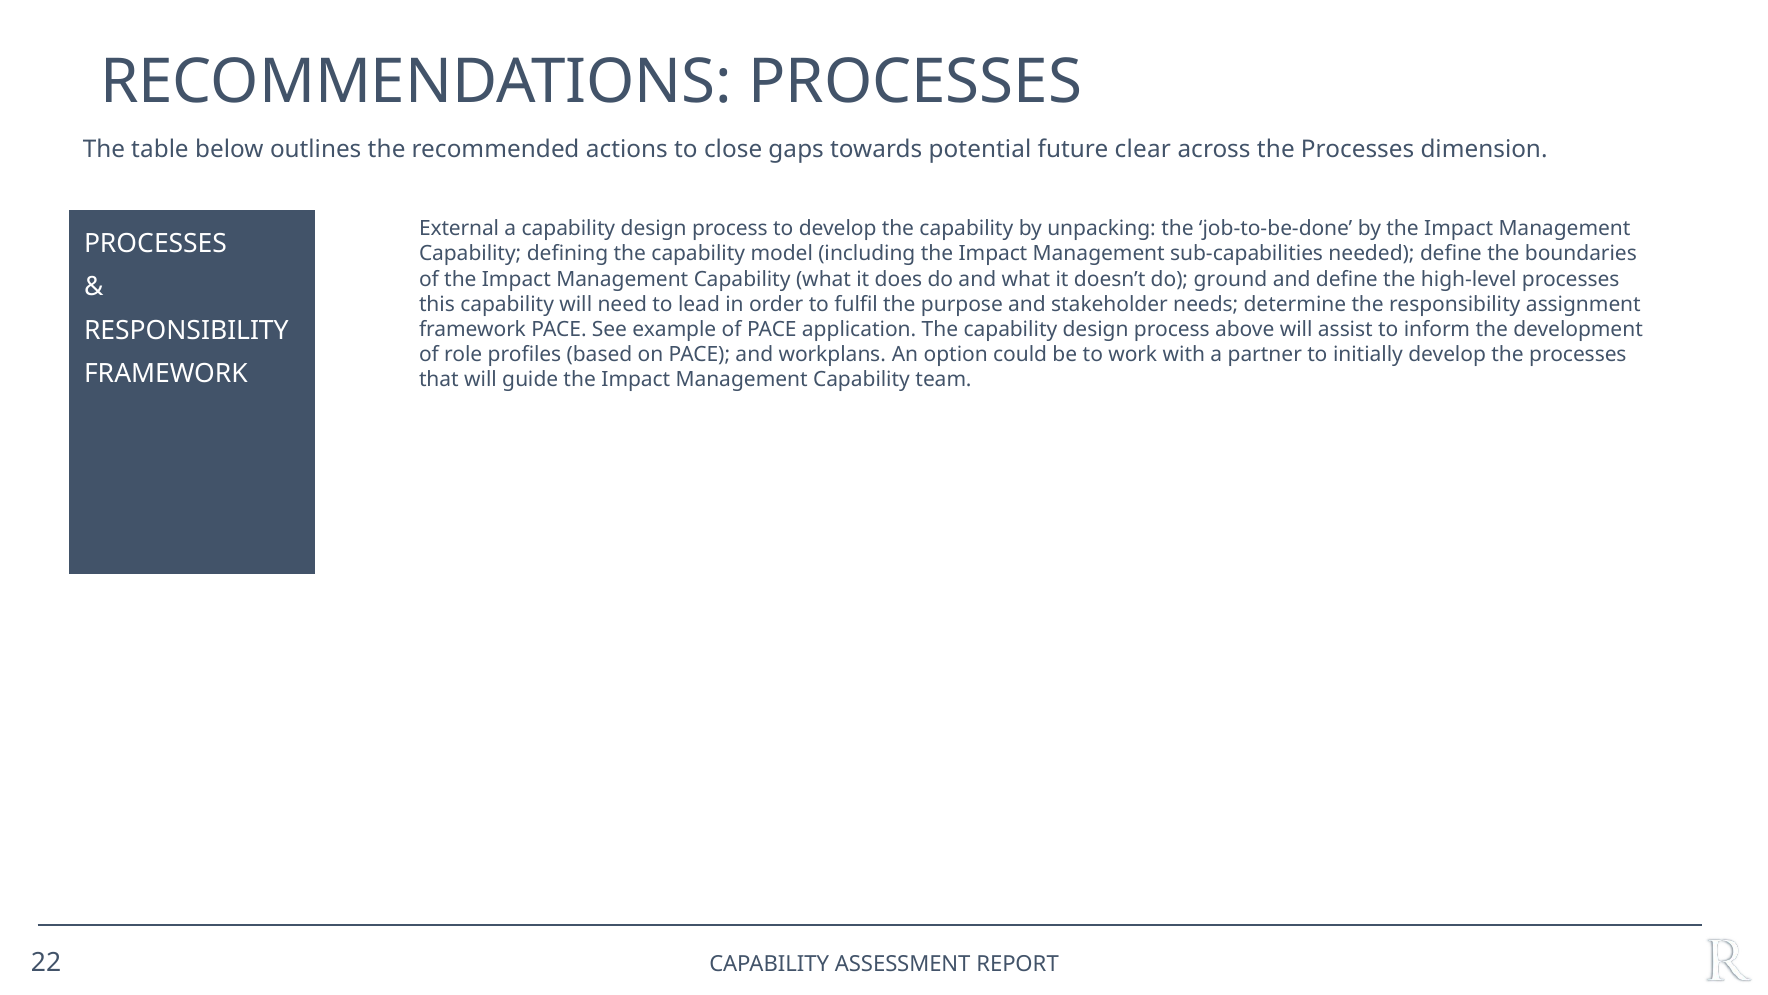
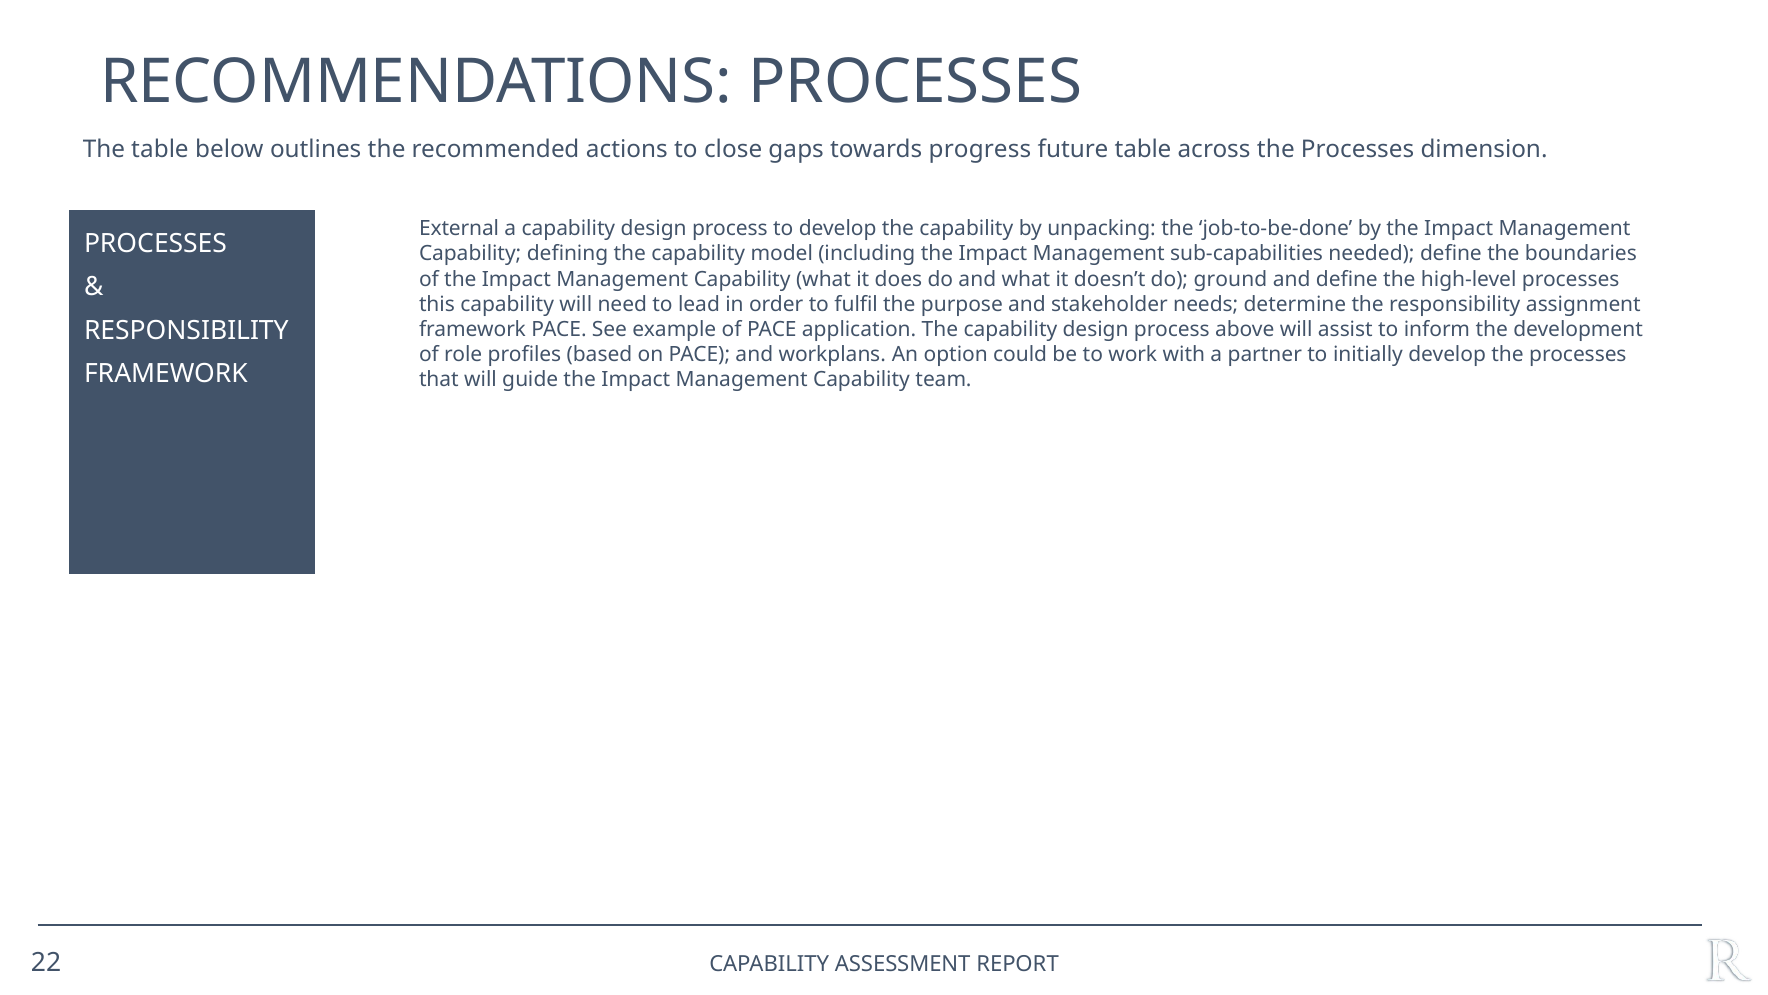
potential: potential -> progress (980, 149)
future clear: clear -> table (1143, 149)
